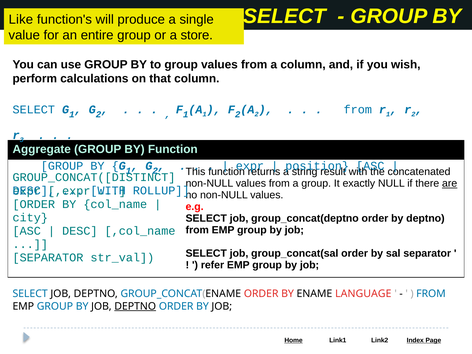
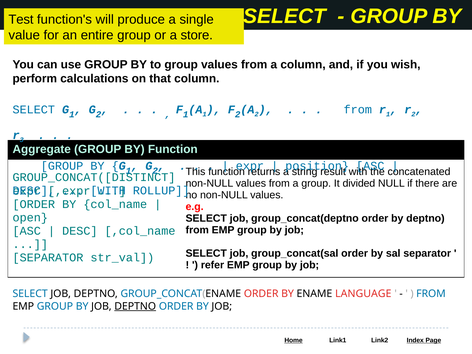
Like: Like -> Test (21, 19)
exactly: exactly -> divided (359, 184)
are underline: present -> none (450, 184)
city: city -> open (30, 218)
